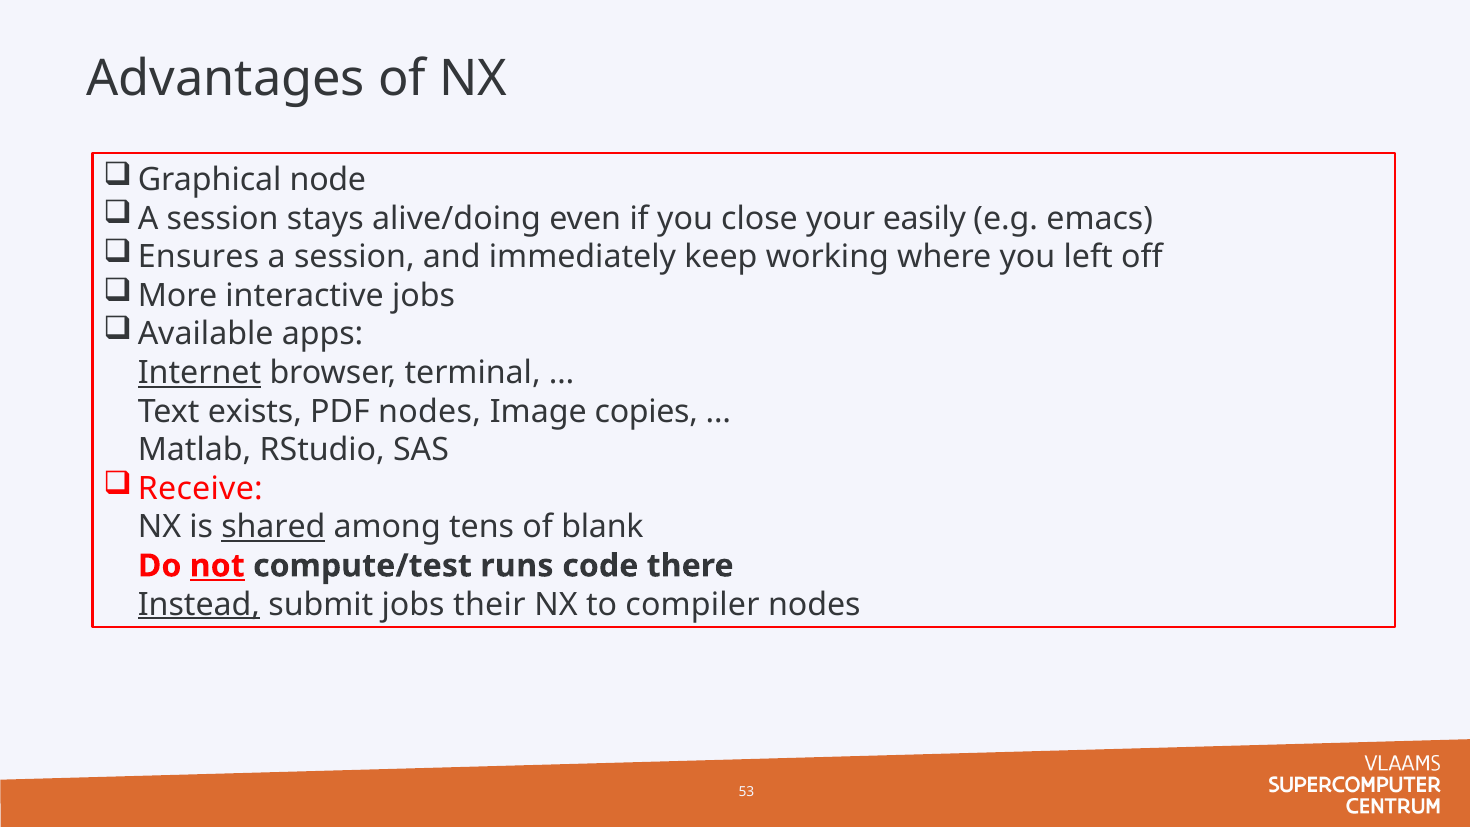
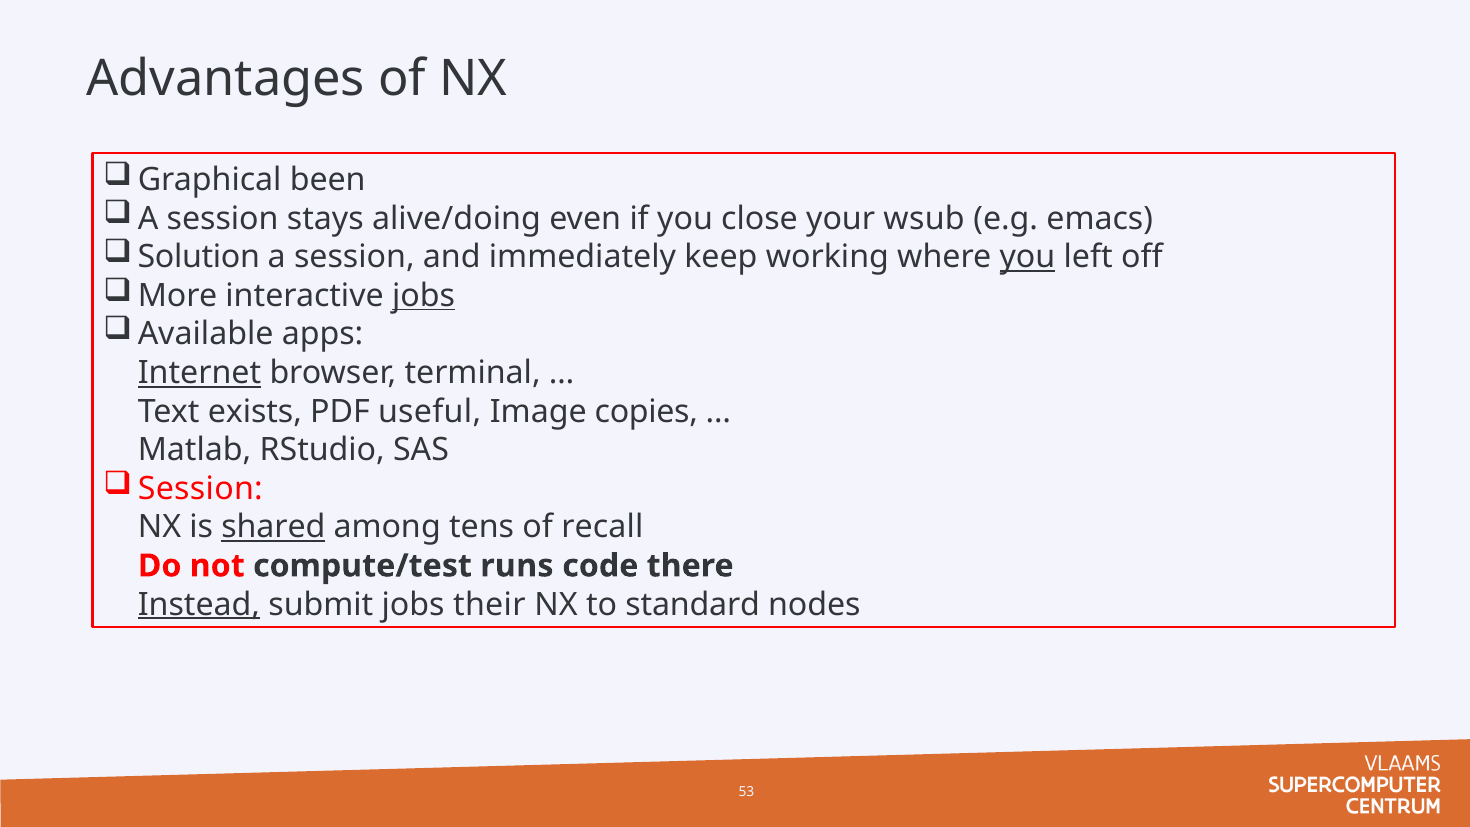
node: node -> been (328, 180)
easily: easily -> wsub (924, 218)
Ensures: Ensures -> Solution (199, 257)
you underline: none -> present (1027, 257)
jobs underline: none -> present (424, 296)
PDF nodes: nodes -> useful (430, 411)
Receive: Receive -> Session (200, 489)
blank: blank -> recall (602, 527)
not underline: present -> none (217, 566)
compiler: compiler -> standard (693, 604)
